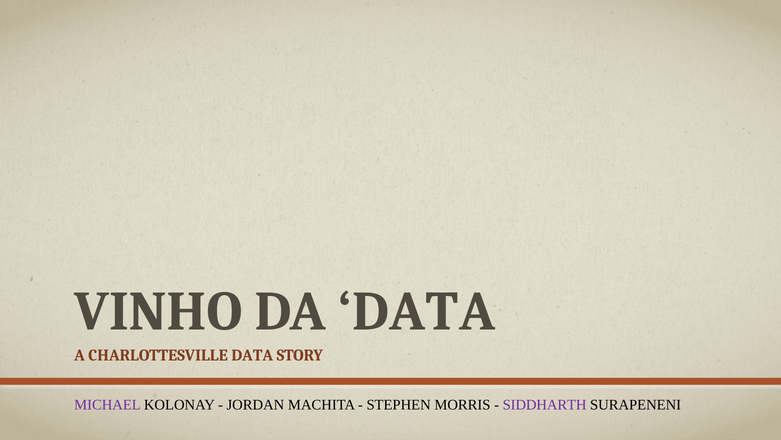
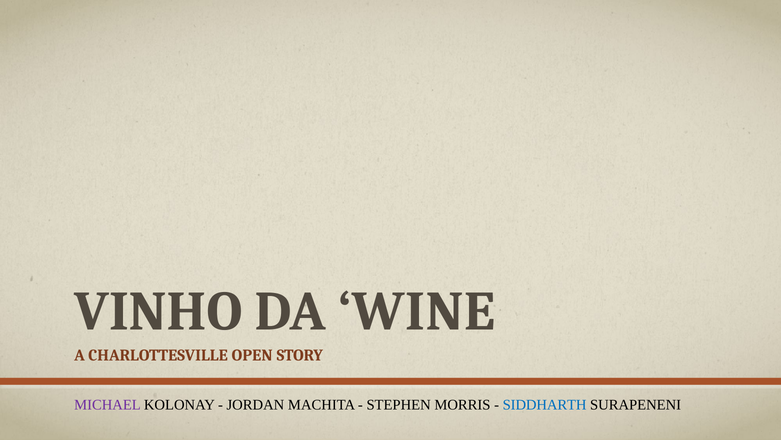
DA DATA: DATA -> WINE (417, 311)
CHARLOTTESVILLE DATA: DATA -> OPEN (252, 355)
SIDDHARTH colour: purple -> blue (545, 404)
